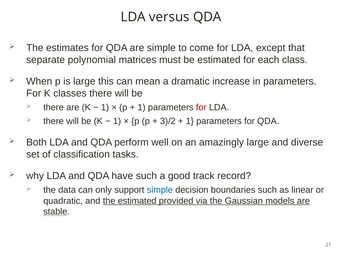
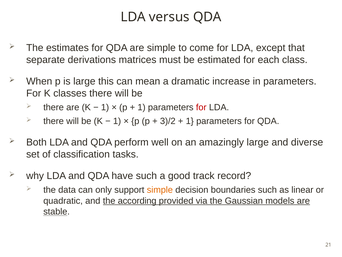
polynomial: polynomial -> derivations (92, 60)
simple colour: blue -> orange (160, 190)
the estimated: estimated -> according (137, 200)
